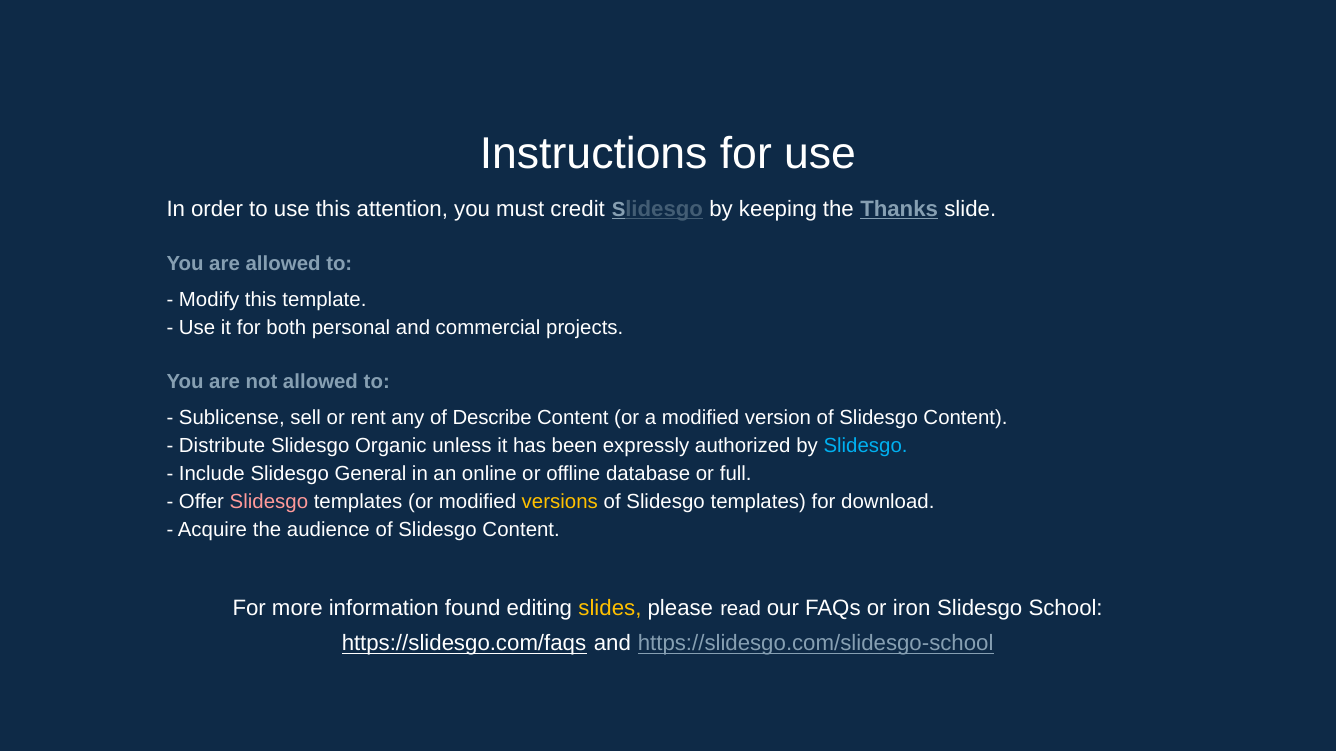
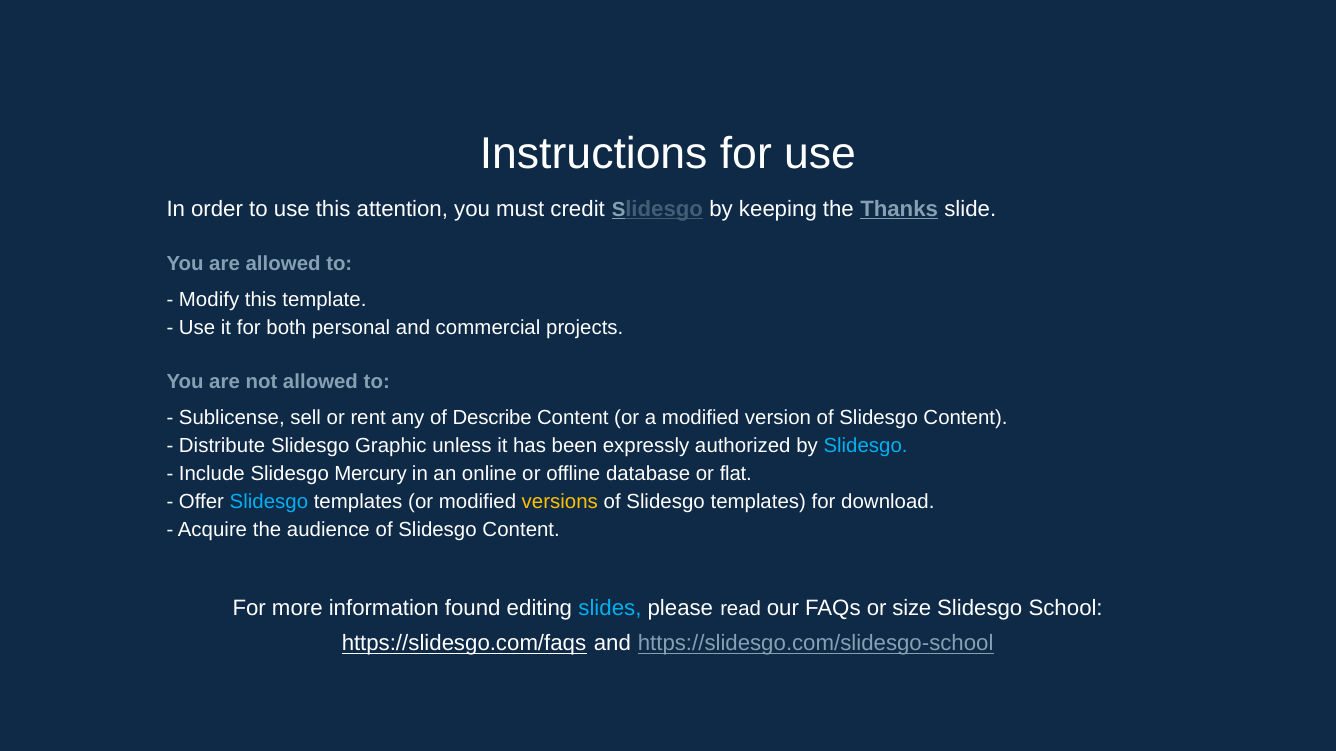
Organic: Organic -> Graphic (391, 446)
General: General -> Mercury (371, 474)
full: full -> flat (736, 474)
Slidesgo colour: pink -> light blue (269, 502)
slides colour: yellow -> light blue (610, 609)
iron: iron -> size (912, 609)
